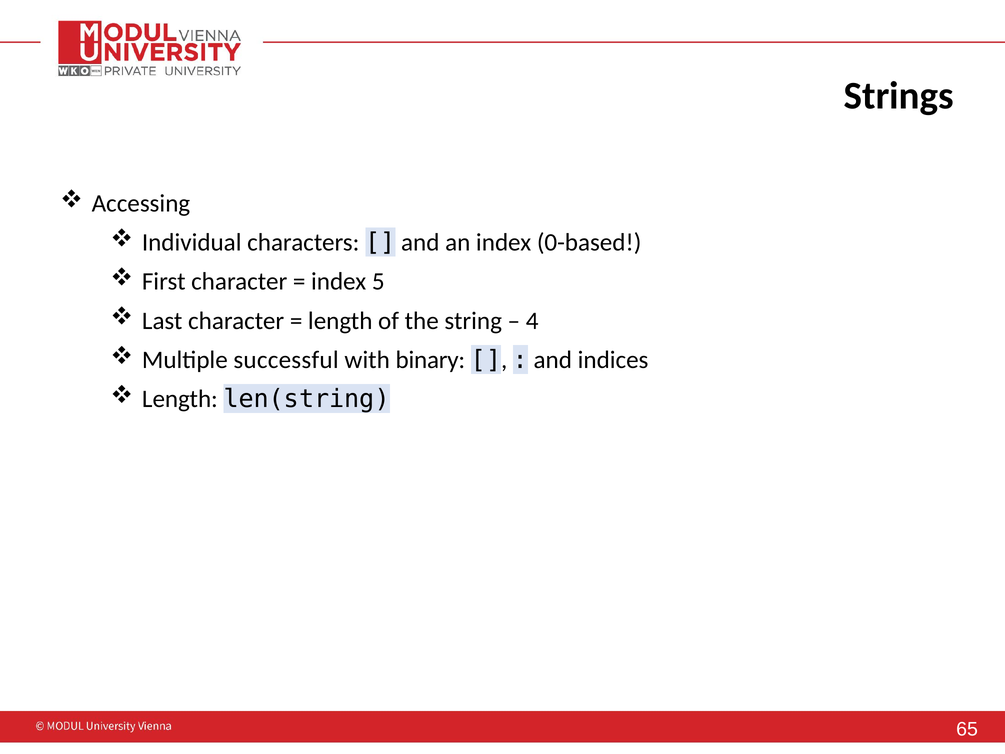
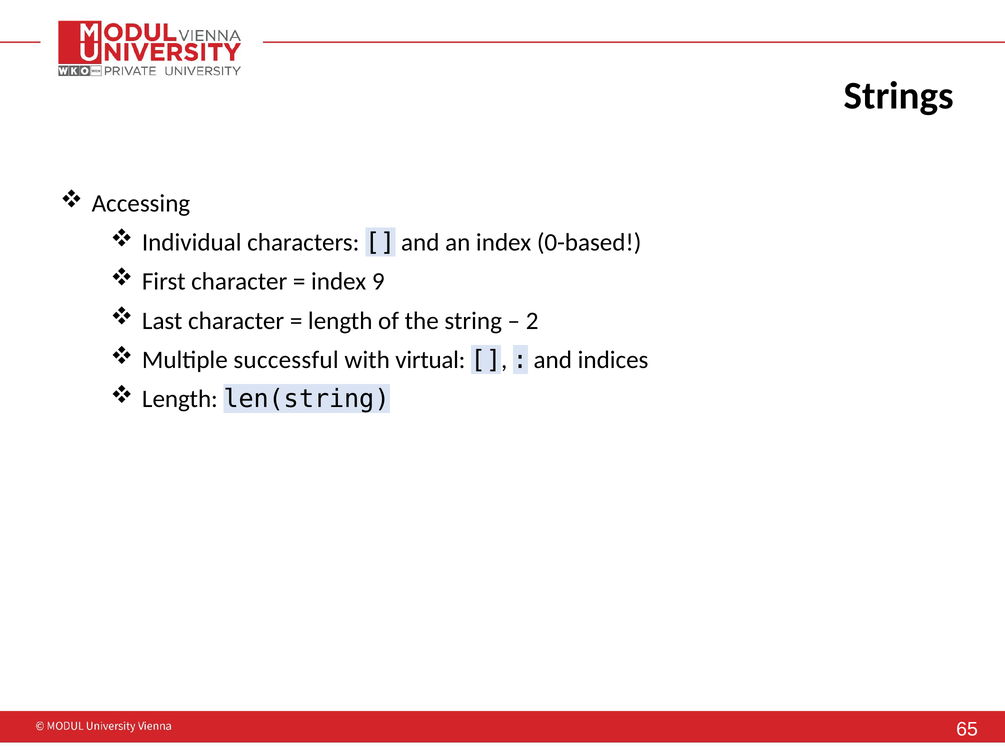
5: 5 -> 9 (378, 282)
4: 4 -> 2 (532, 321)
binary: binary -> virtual (430, 360)
